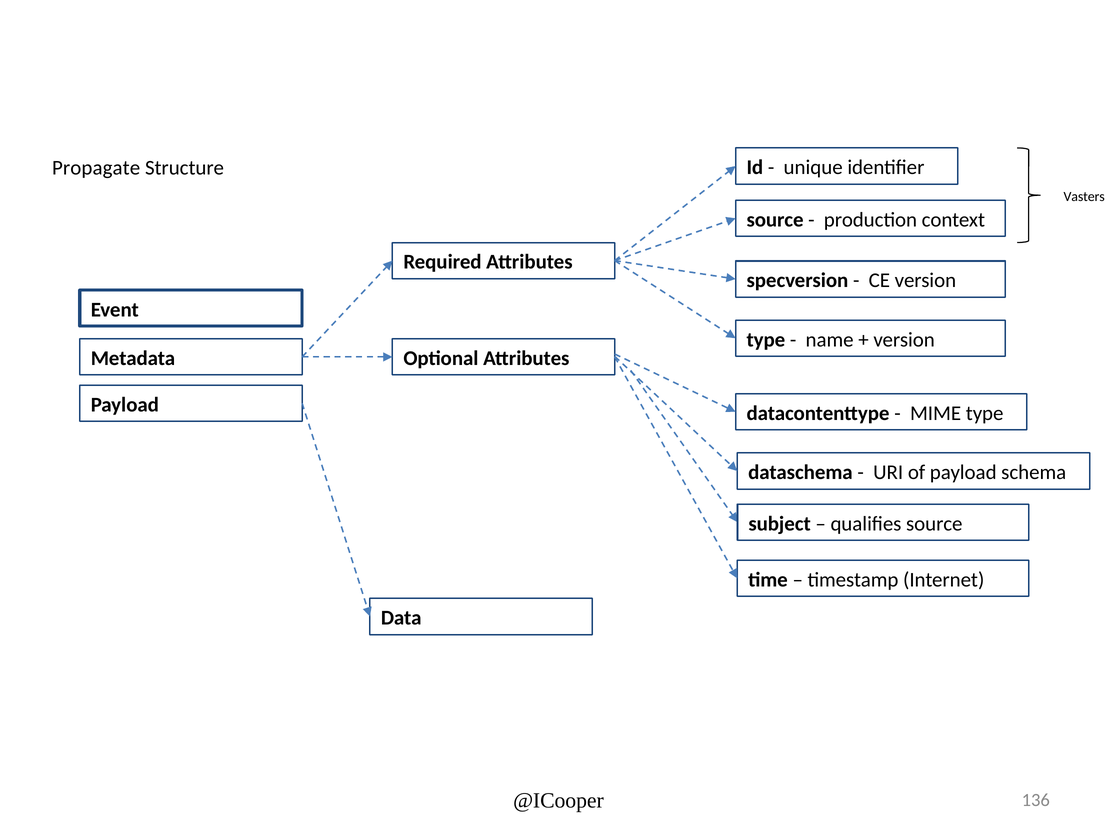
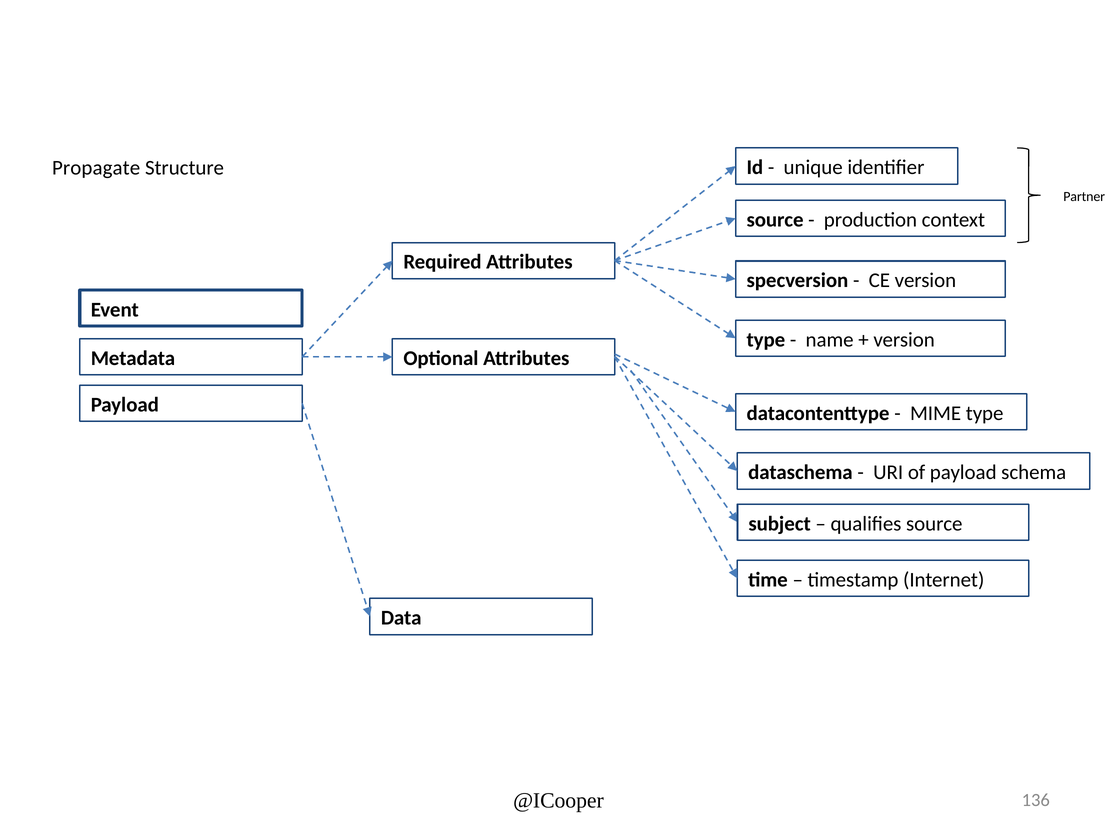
Vasters: Vasters -> Partner (1084, 197)
